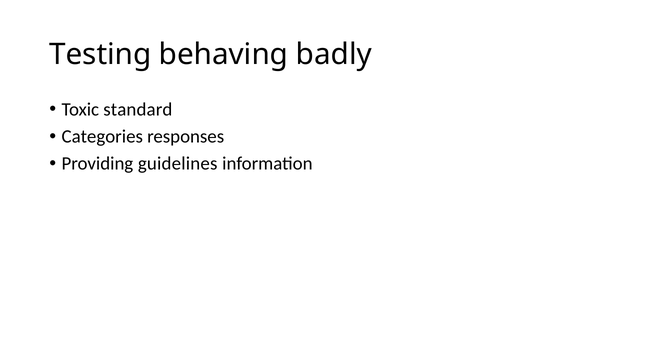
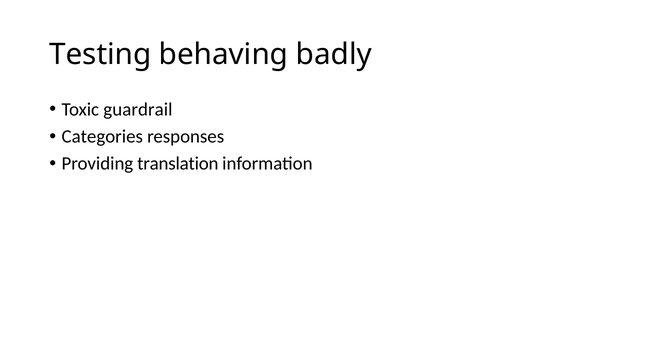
standard: standard -> guardrail (138, 110)
guidelines: guidelines -> translation (178, 164)
